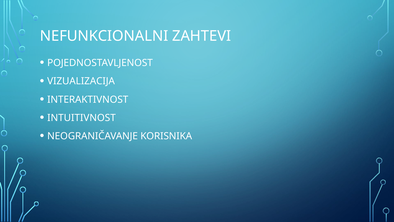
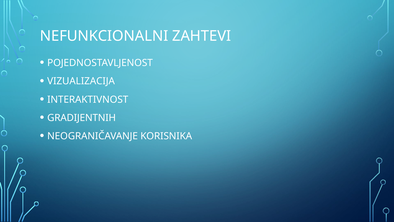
INTUITIVNOST: INTUITIVNOST -> GRADIJENTNIH (82, 118)
